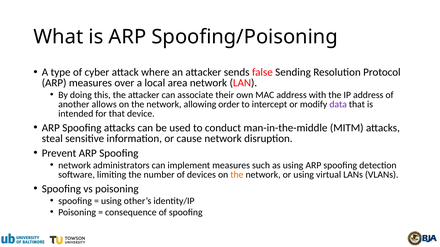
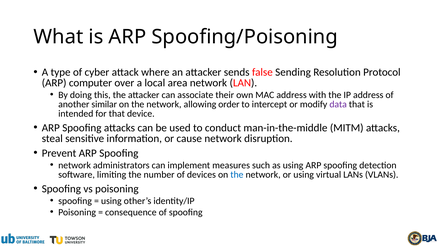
ARP measures: measures -> computer (90, 83)
allows: allows -> similar (104, 105)
the colour: orange -> blue (237, 175)
